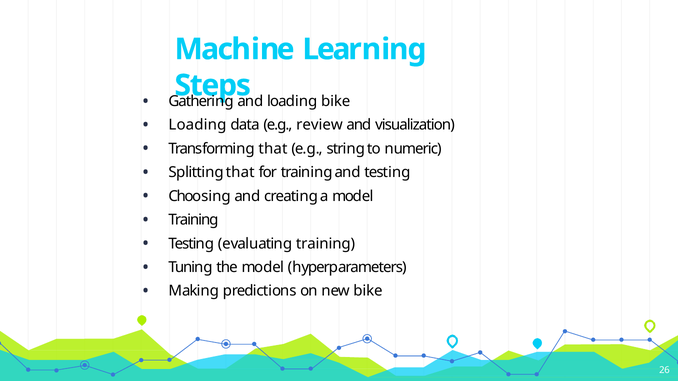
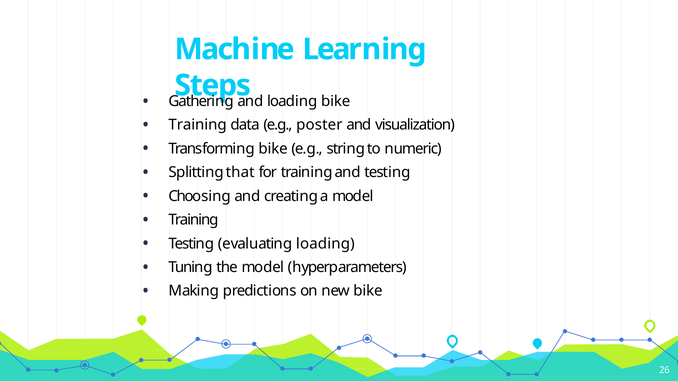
Loading: Loading -> Training (198, 125)
review: review -> poster (319, 125)
Transforming that: that -> bike (273, 149)
evaluating training: training -> loading (325, 244)
